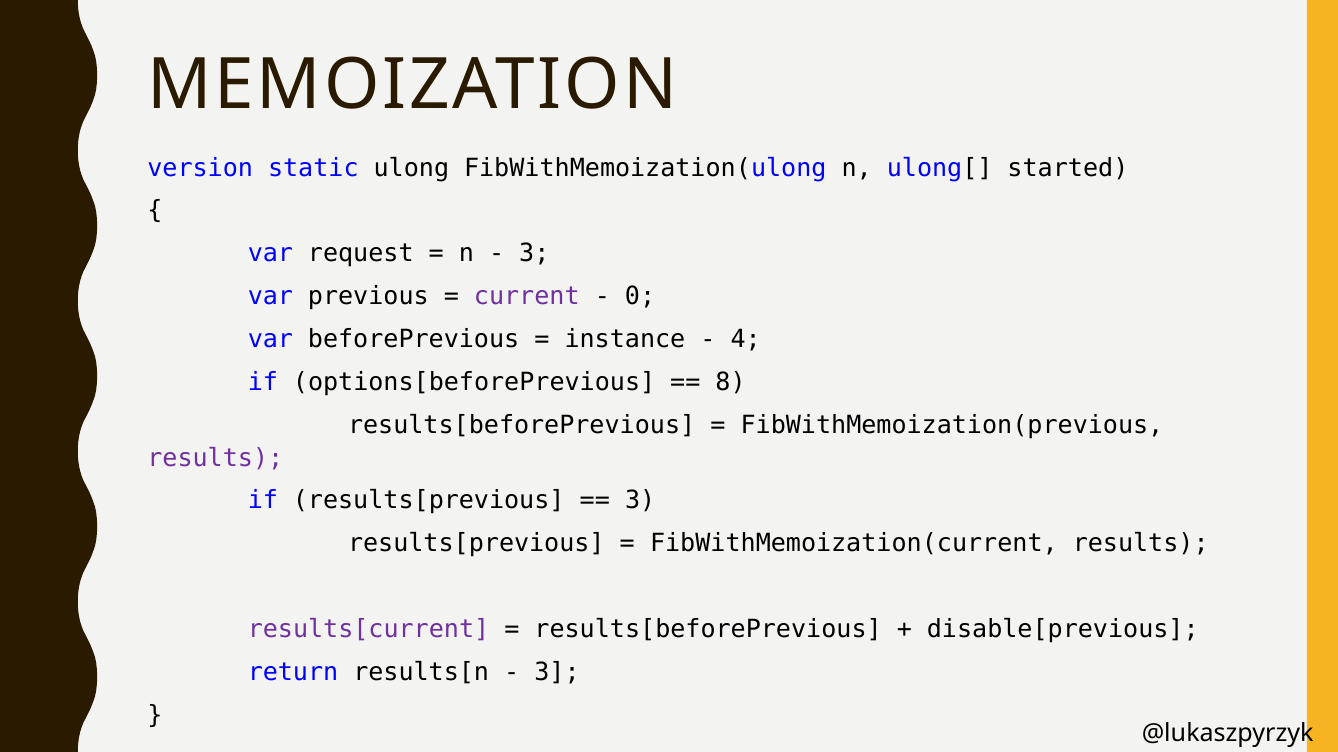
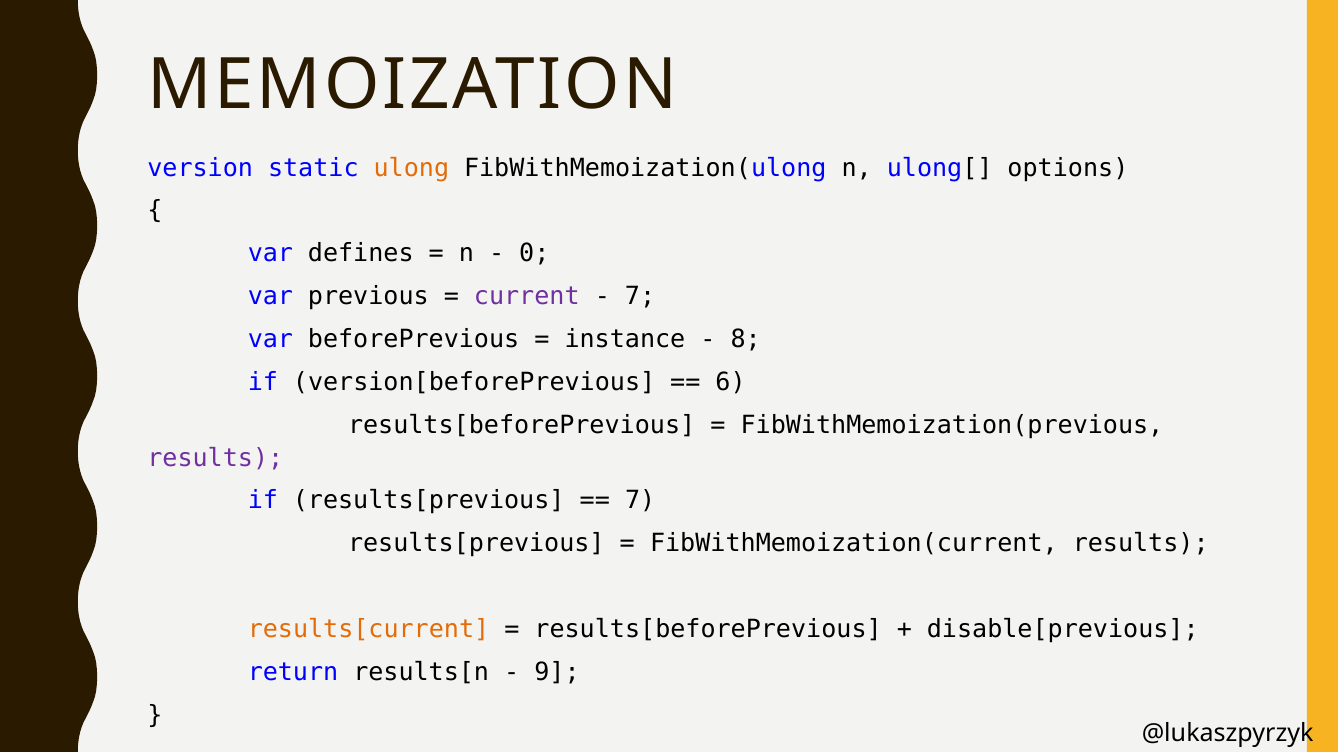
ulong colour: black -> orange (411, 168)
started: started -> options (1068, 168)
request: request -> defines (361, 254)
3: 3 -> 0 (534, 254)
0: 0 -> 7 (640, 297)
4: 4 -> 8 (746, 339)
options[beforePrevious: options[beforePrevious -> version[beforePrevious (474, 382)
8: 8 -> 6 (731, 382)
3: 3 -> 7 (640, 501)
results[current colour: purple -> orange (368, 630)
3: 3 -> 9 (557, 673)
